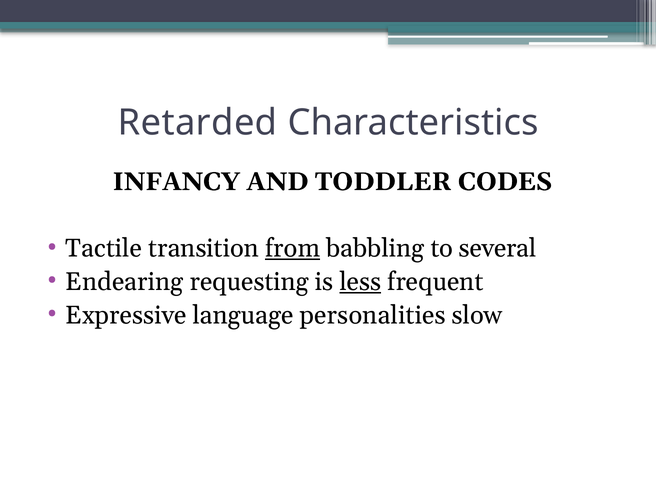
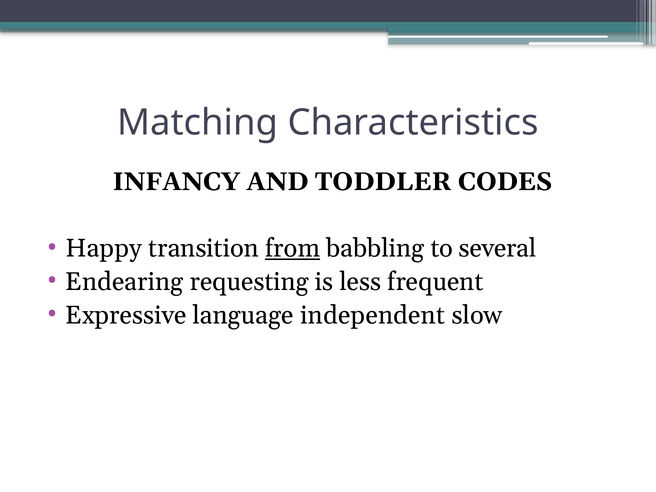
Retarded: Retarded -> Matching (198, 123)
Tactile: Tactile -> Happy (104, 248)
less underline: present -> none (360, 282)
personalities: personalities -> independent (373, 315)
